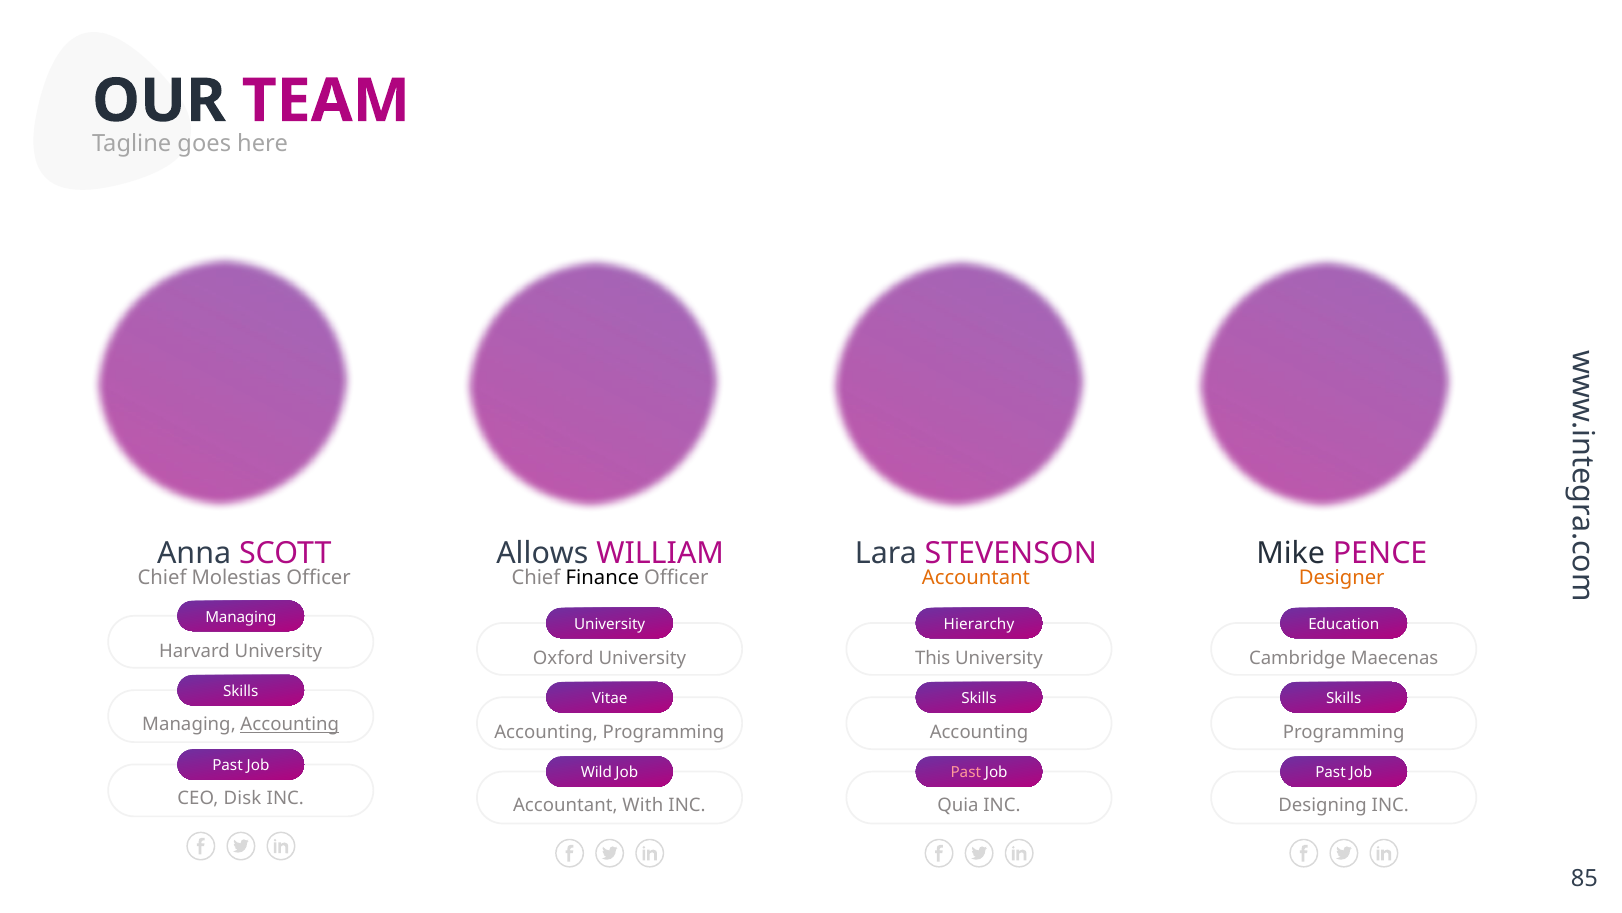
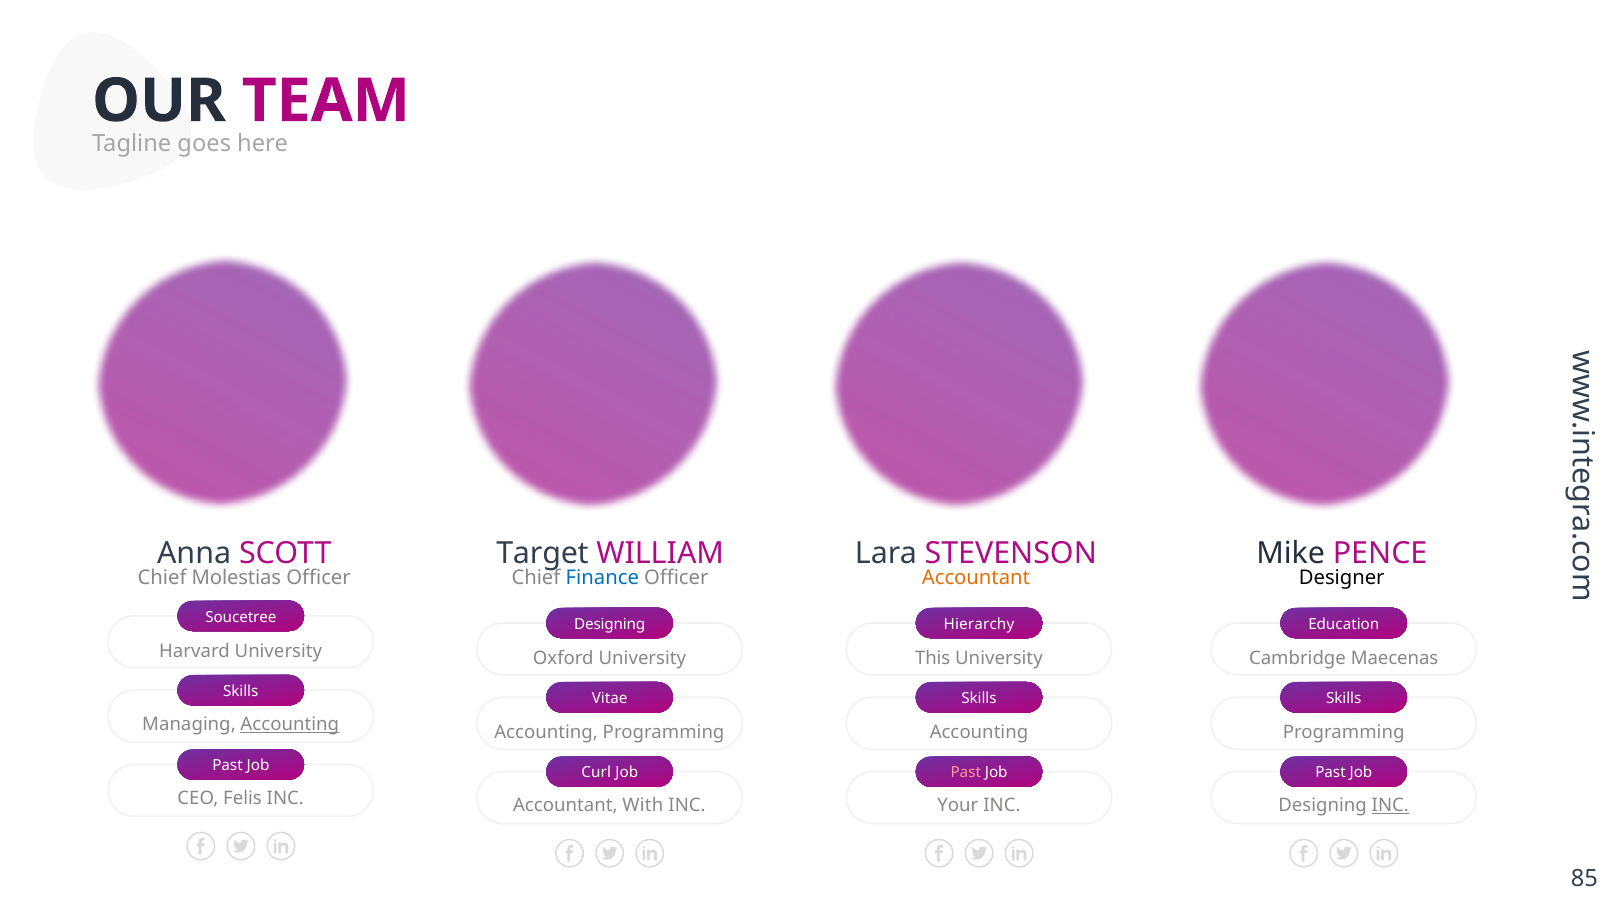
Allows: Allows -> Target (542, 553)
Finance colour: black -> blue (602, 578)
Designer colour: orange -> black (1342, 578)
Managing: Managing -> Soucetree (241, 617)
University: University -> Designing (610, 624)
Wild: Wild -> Curl (596, 772)
Disk: Disk -> Felis (243, 798)
Quia: Quia -> Your (958, 805)
INC underline: none -> present (1390, 805)
